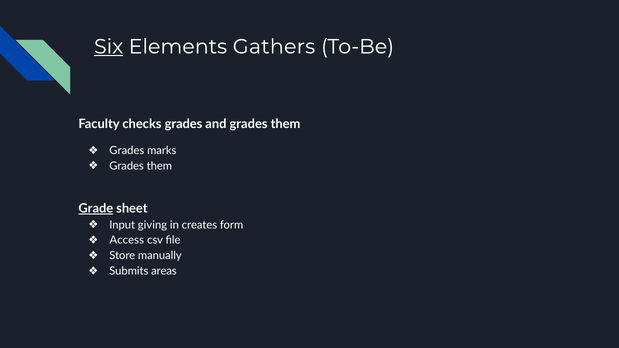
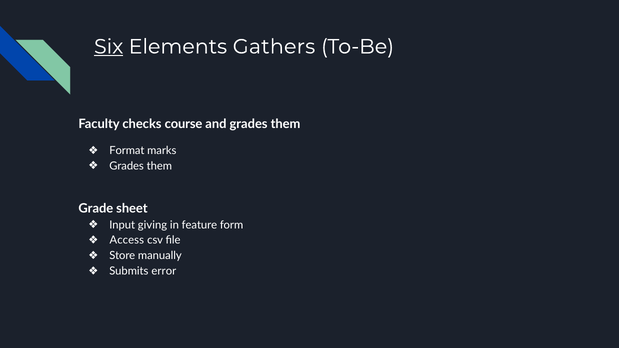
checks grades: grades -> course (184, 124)
Grades: Grades -> Format (127, 151)
Grade underline: present -> none (96, 209)
creates: creates -> feature (199, 225)
areas: areas -> error (164, 271)
